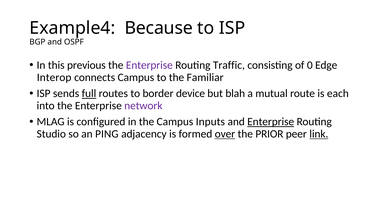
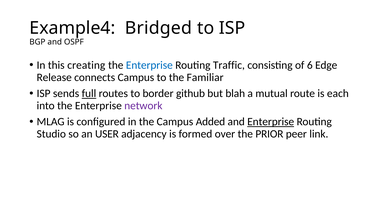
Because: Because -> Bridged (158, 28)
previous: previous -> creating (86, 65)
Enterprise colour: purple -> blue (149, 65)
0: 0 -> 6 (310, 65)
Interop: Interop -> Release (54, 77)
device: device -> github (191, 94)
Inputs: Inputs -> Added (210, 122)
PING: PING -> USER (107, 134)
over underline: present -> none (225, 134)
link underline: present -> none (319, 134)
